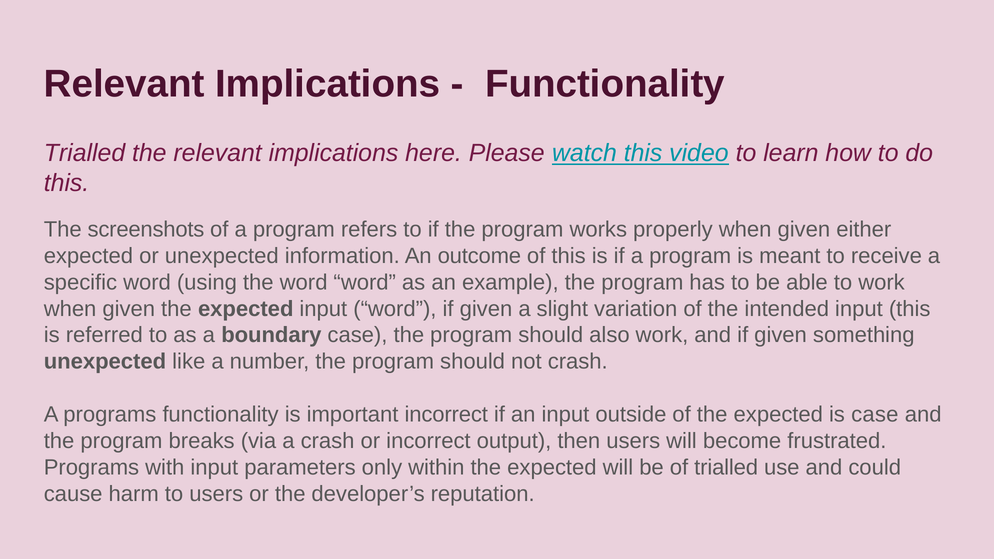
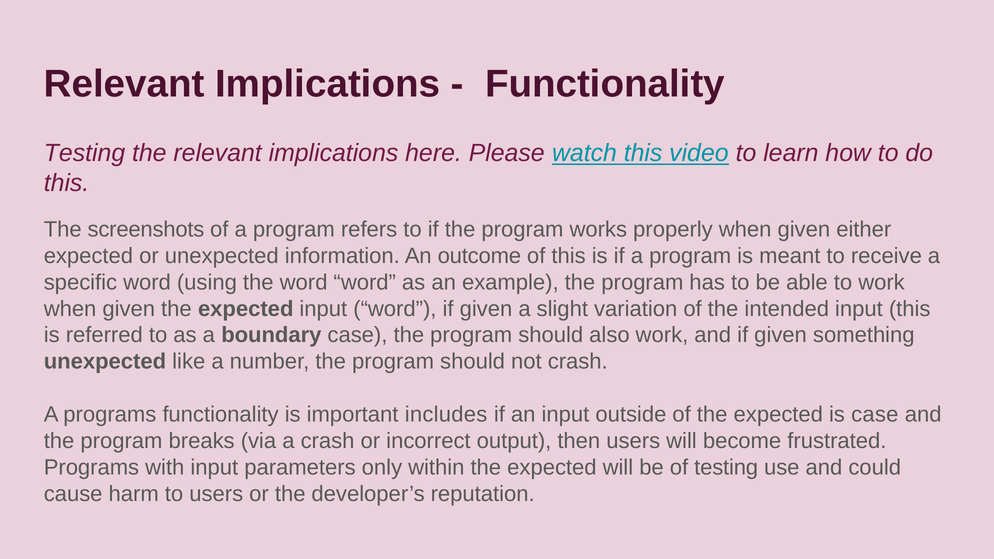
Trialled: Trialled -> Testing (85, 153)
important incorrect: incorrect -> includes (446, 415)
of trialled: trialled -> testing (726, 468)
